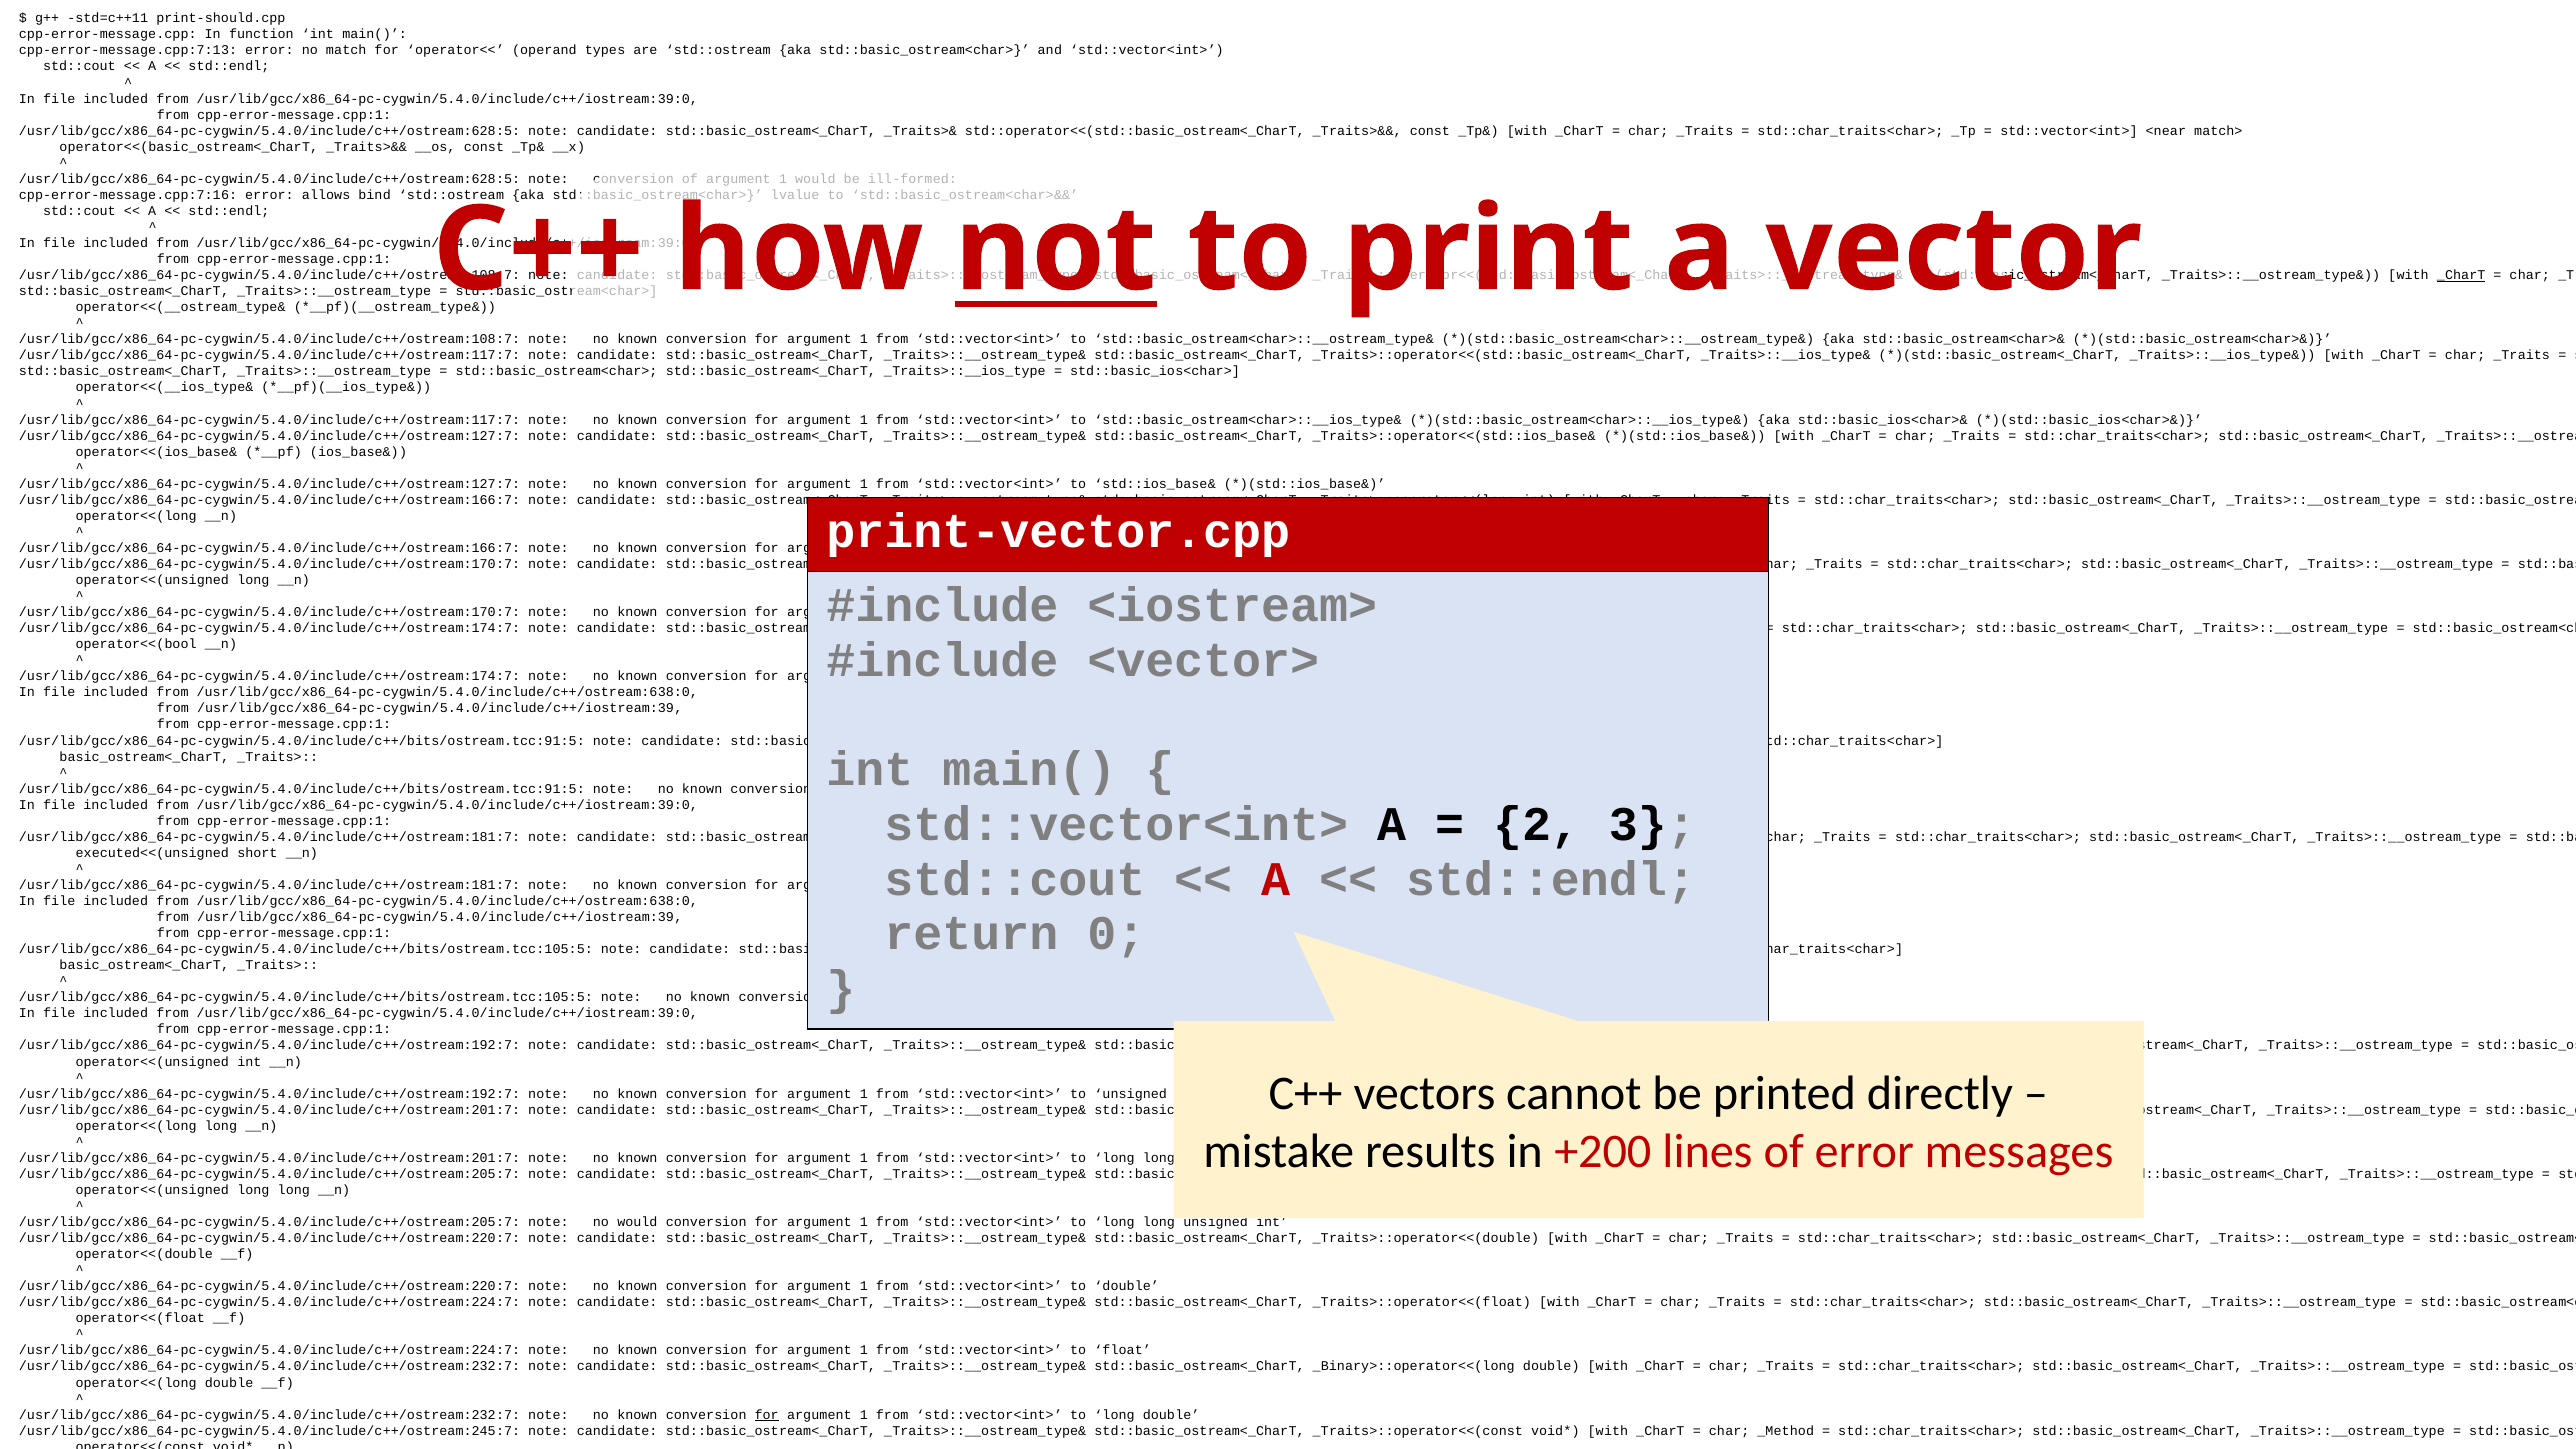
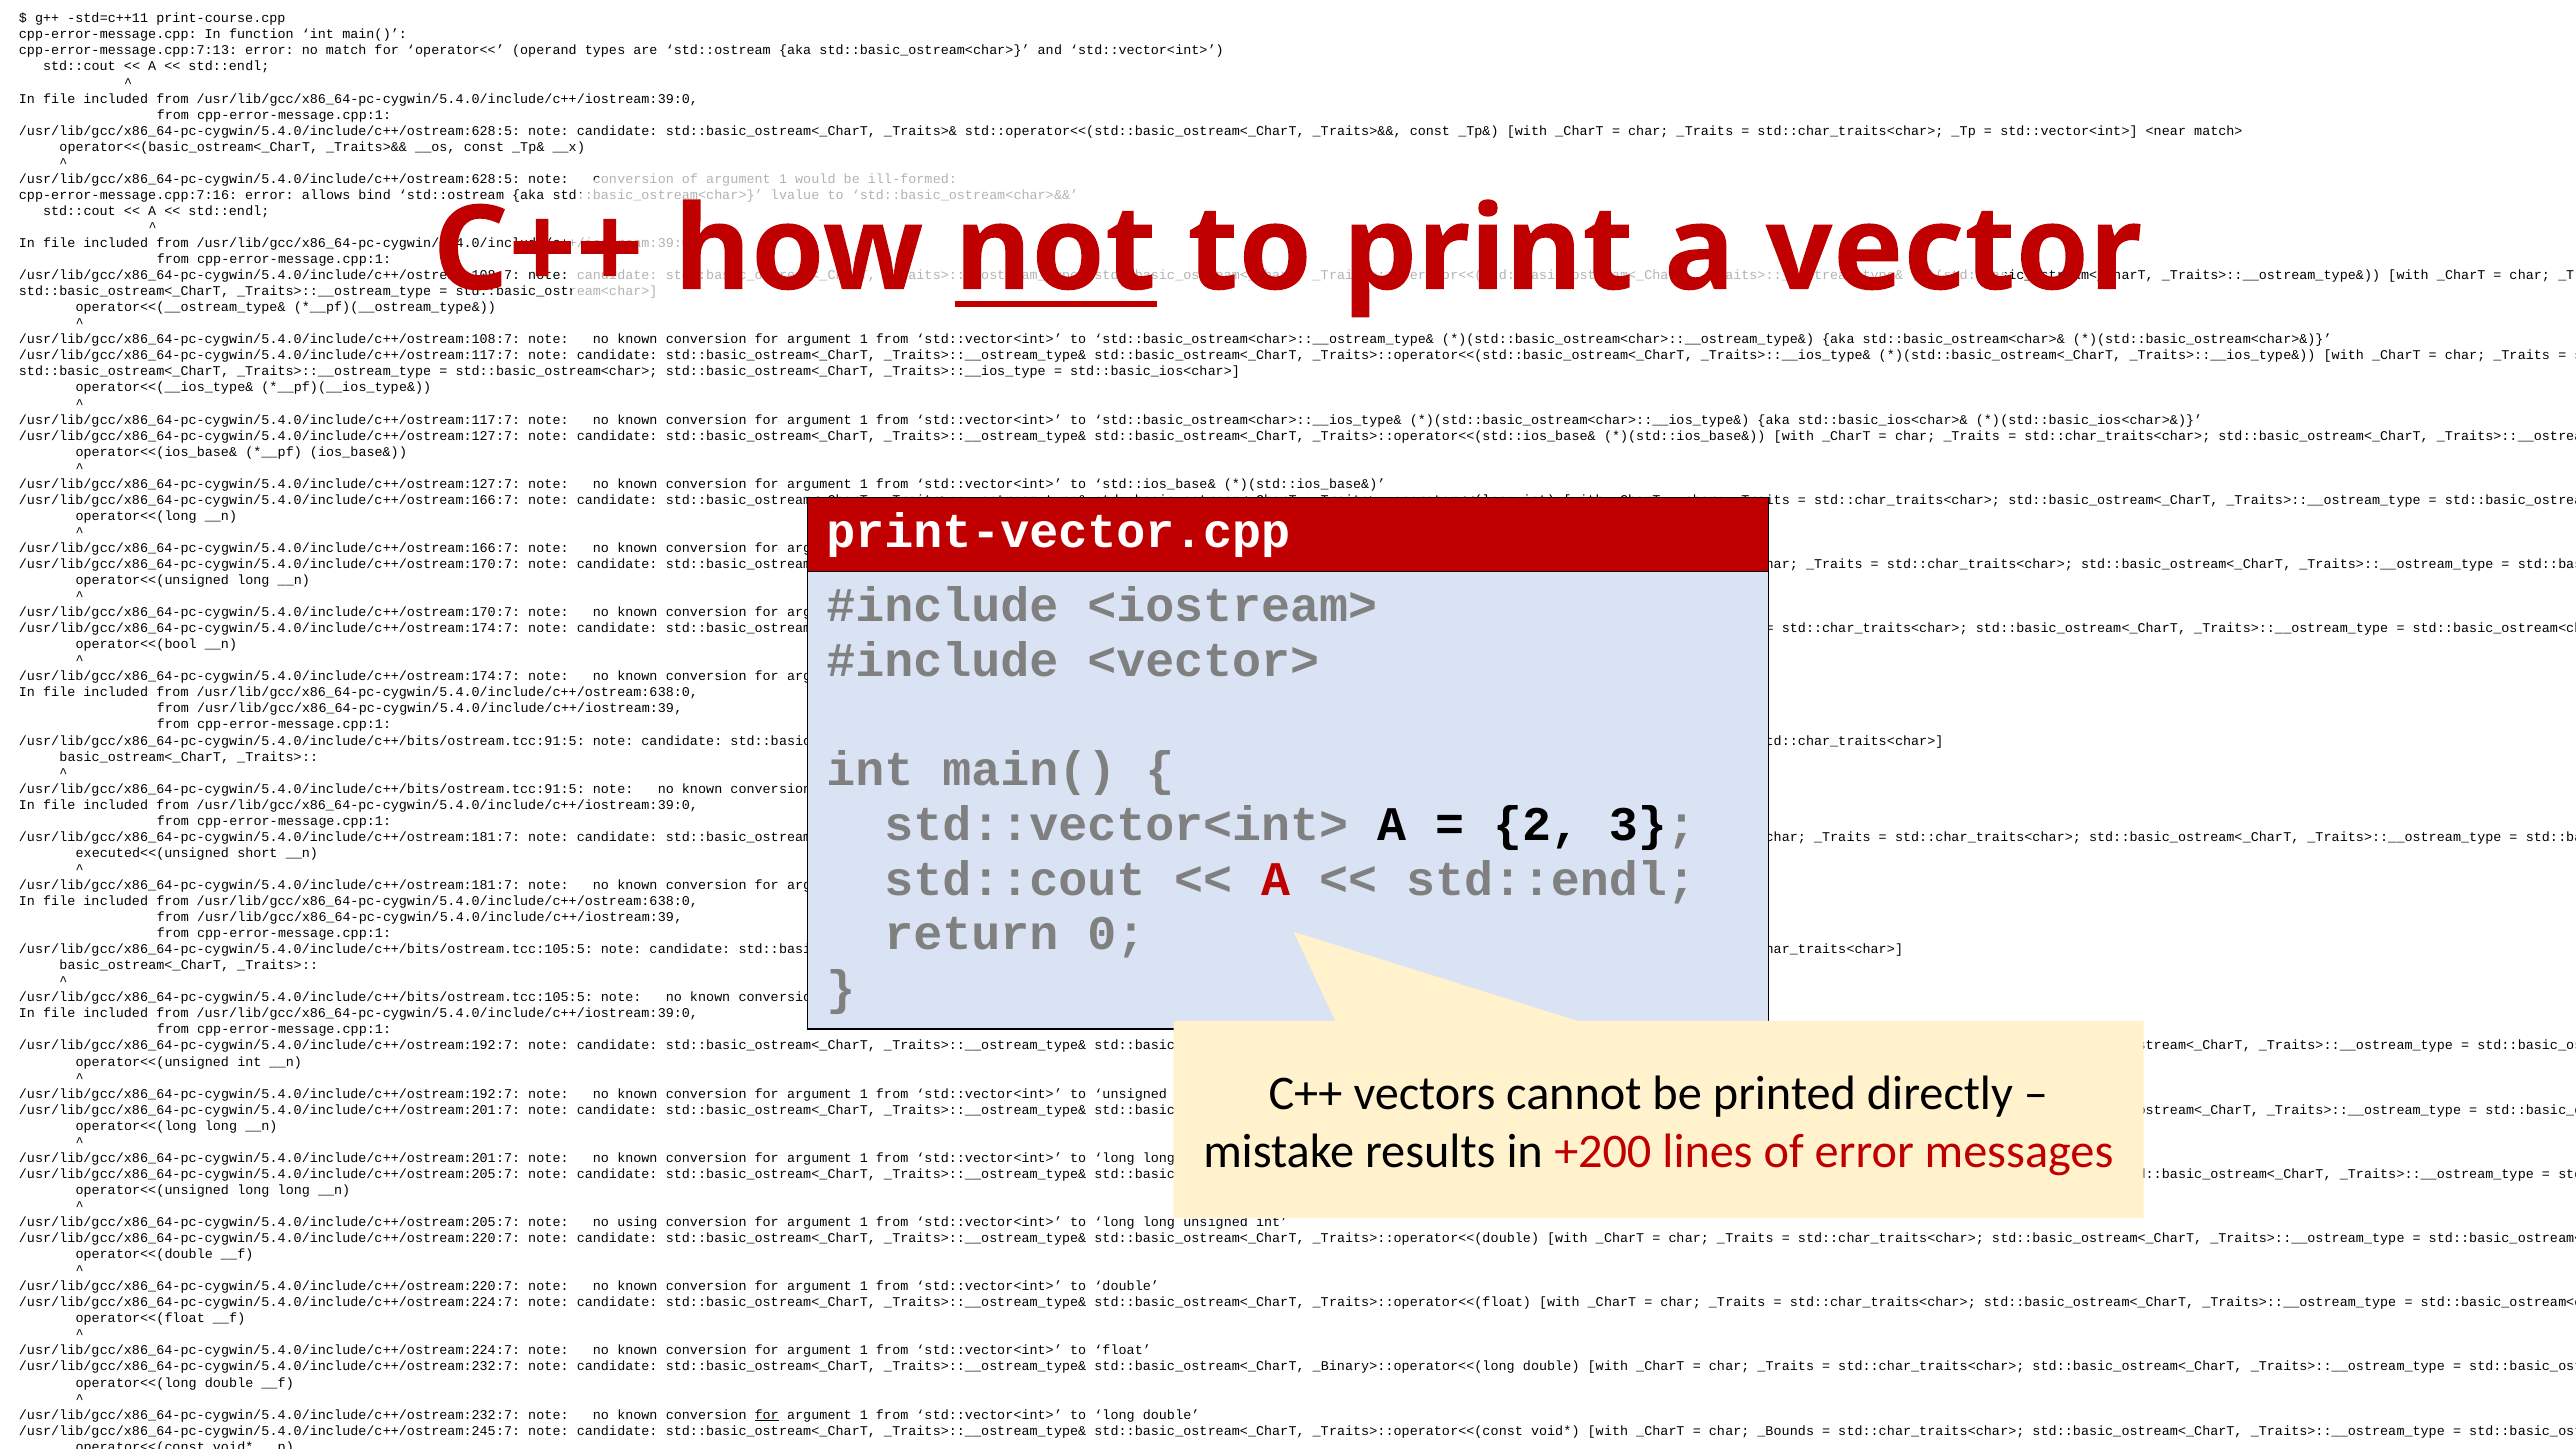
print-should.cpp: print-should.cpp -> print-course.cpp (221, 18)
_CharT underline: present -> none (2461, 275)
no would: would -> using (637, 1222)
_Method: _Method -> _Bounds (1786, 1431)
